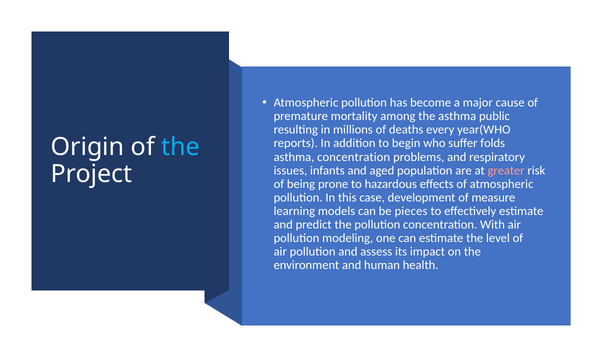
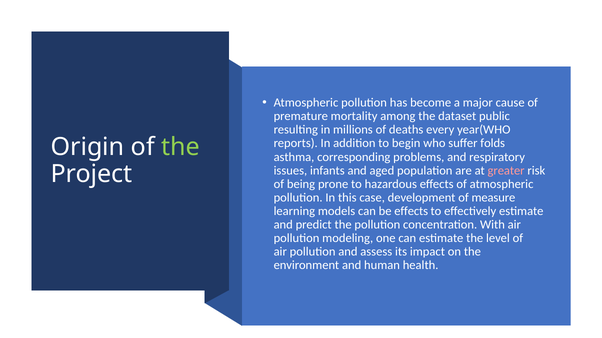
the asthma: asthma -> dataset (457, 117)
the colour: light blue -> light green (181, 147)
asthma concentration: concentration -> corresponding (354, 157)
be pieces: pieces -> effects (411, 211)
